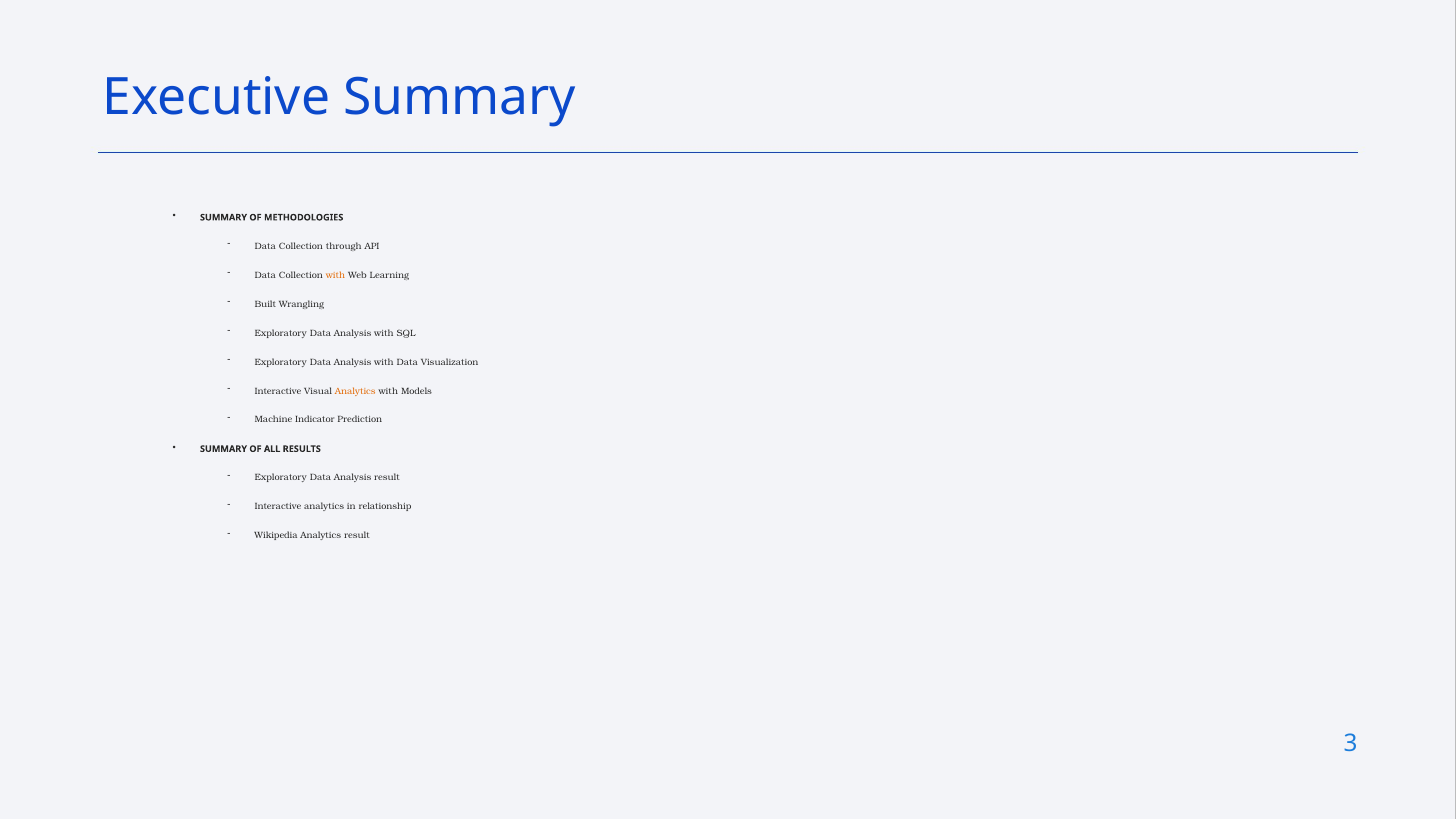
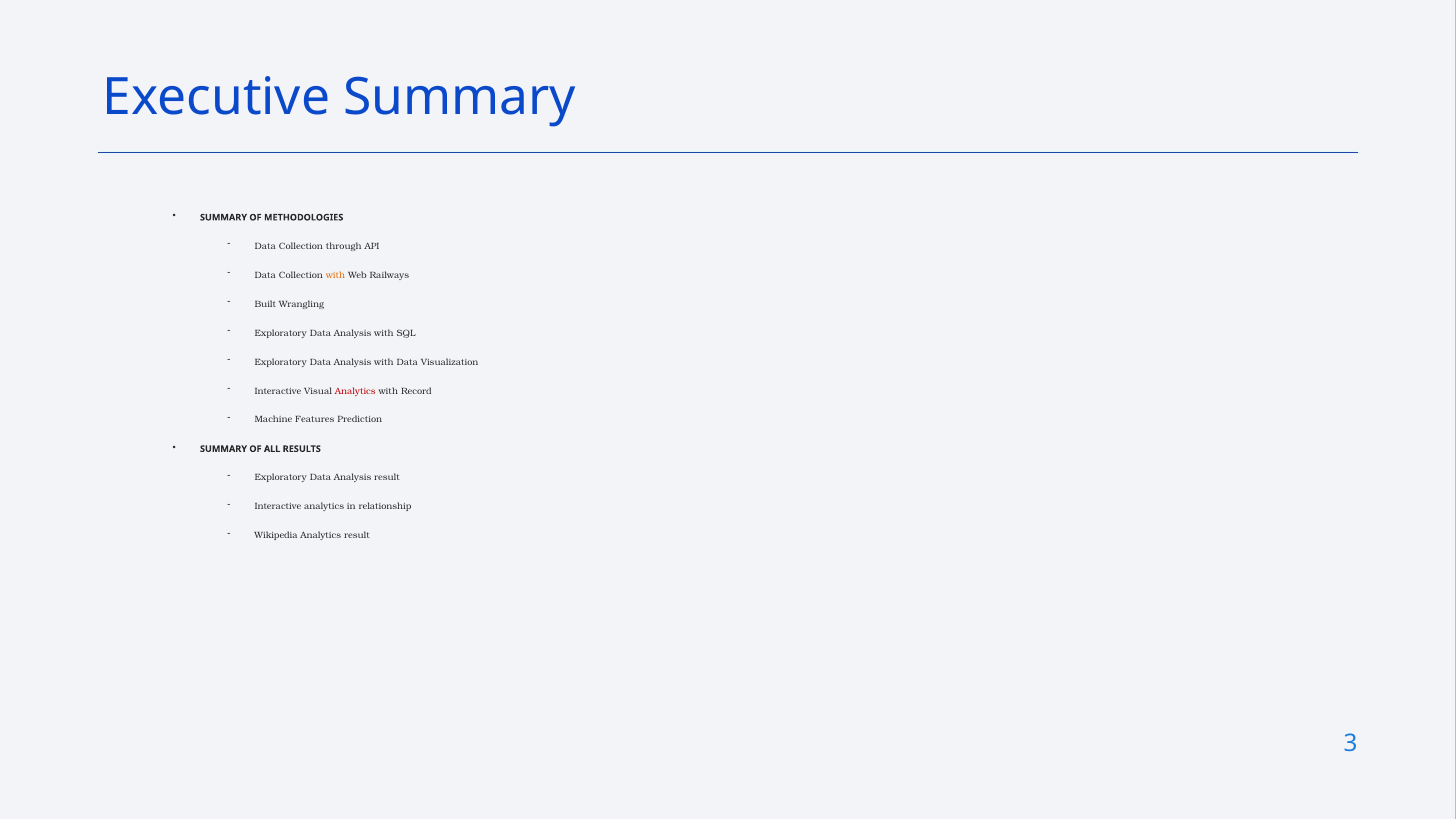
Learning: Learning -> Railways (389, 275)
Analytics colour: orange -> red (355, 391)
Models: Models -> Record (416, 391)
Indicator: Indicator -> Features (315, 420)
